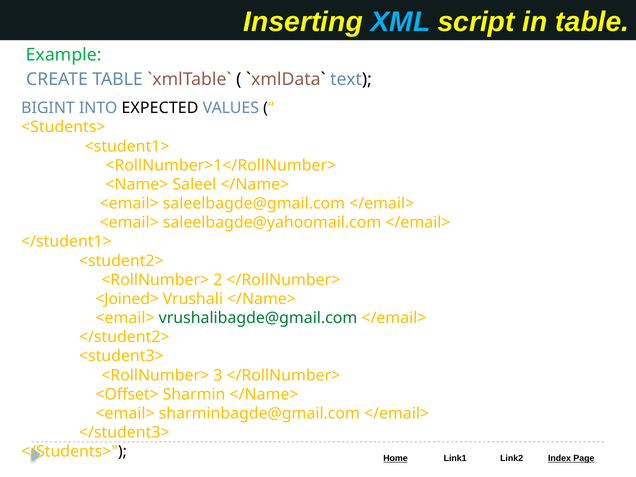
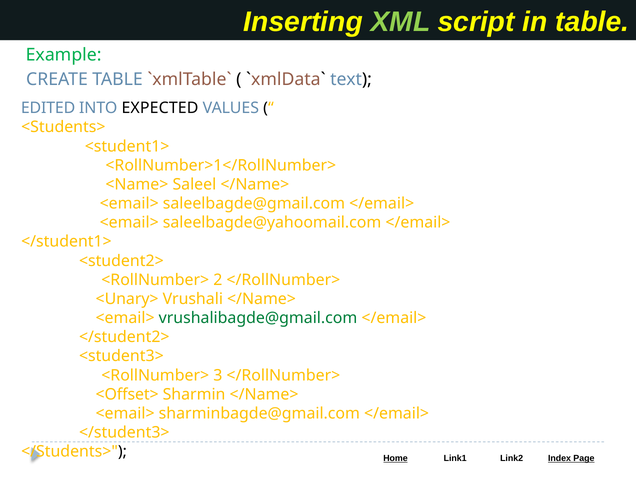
XML colour: light blue -> light green (400, 22)
BIGINT: BIGINT -> EDITED (48, 108)
<Joined>: <Joined> -> <Unary> (127, 299)
